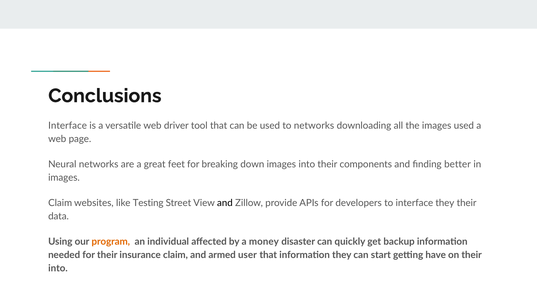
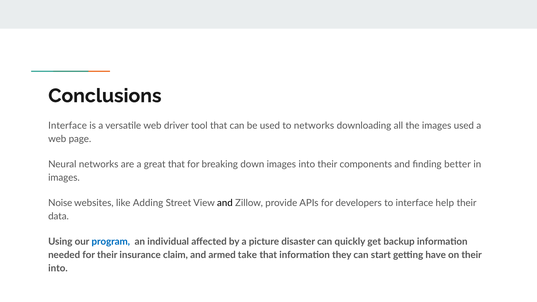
great feet: feet -> that (176, 164)
Claim: Claim -> Noise (60, 203)
Testing: Testing -> Adding (148, 203)
interface they: they -> help (445, 203)
program colour: orange -> blue (111, 242)
money: money -> picture (264, 242)
user: user -> take (247, 255)
